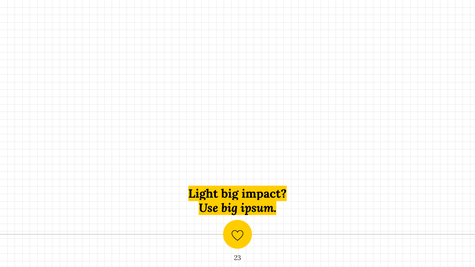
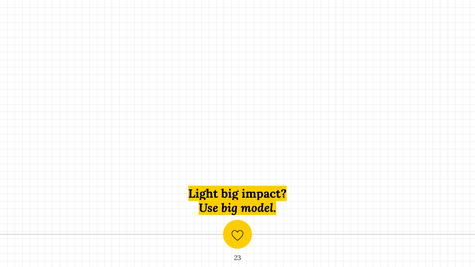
ipsum: ipsum -> model (258, 208)
